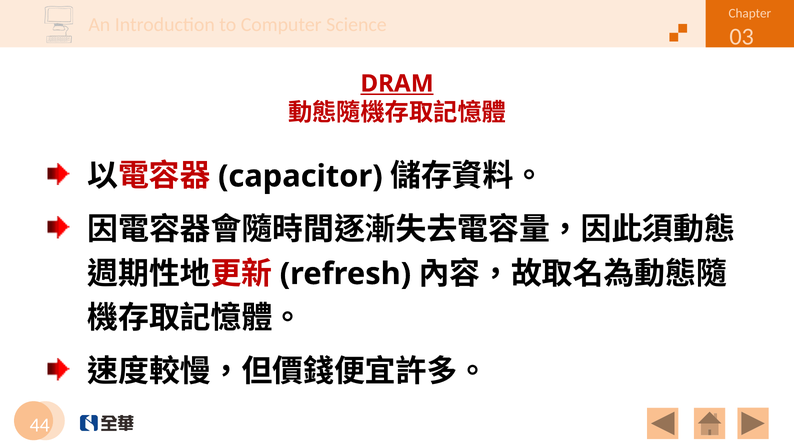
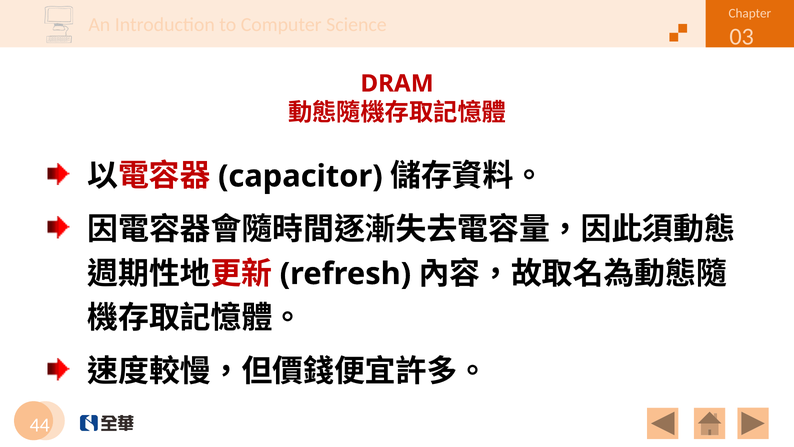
DRAM underline: present -> none (397, 84)
